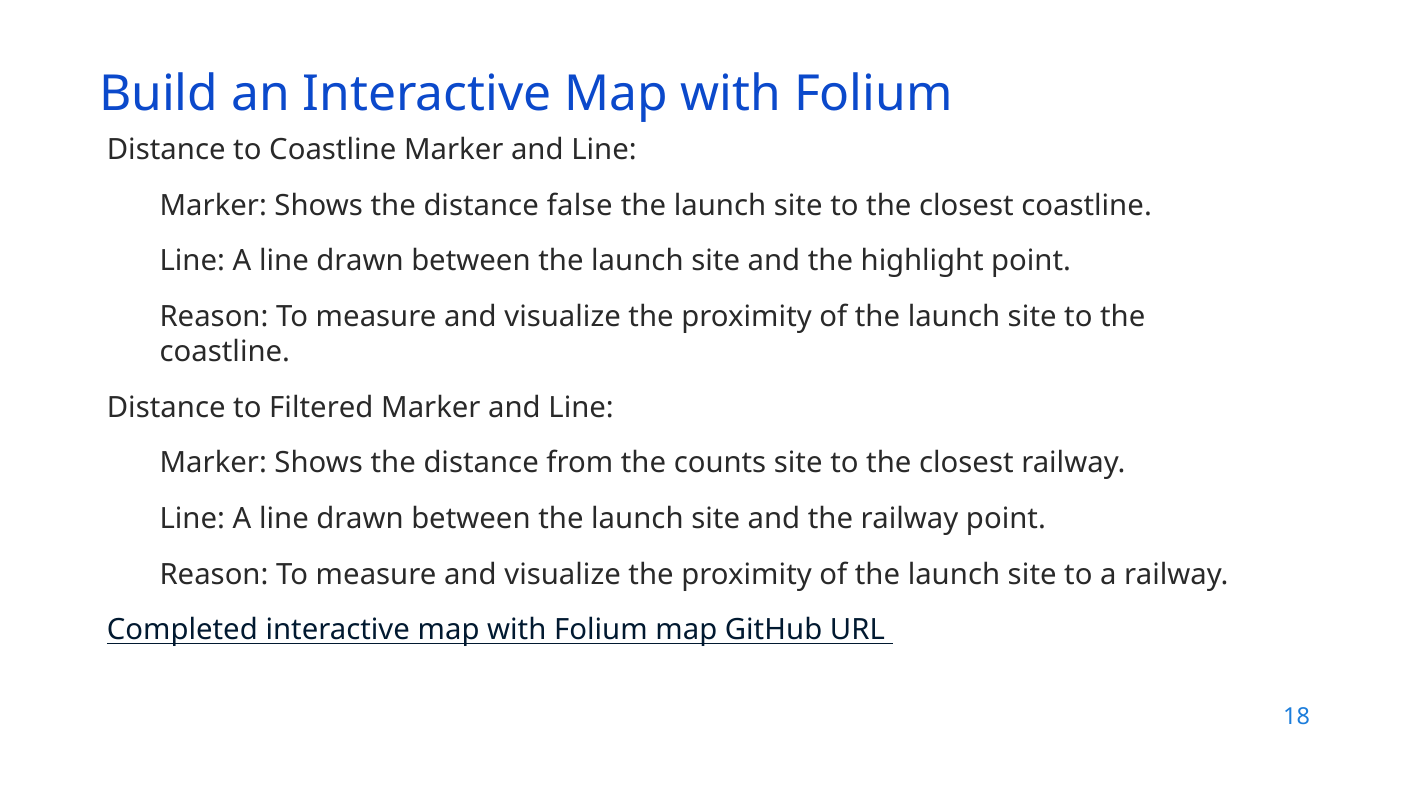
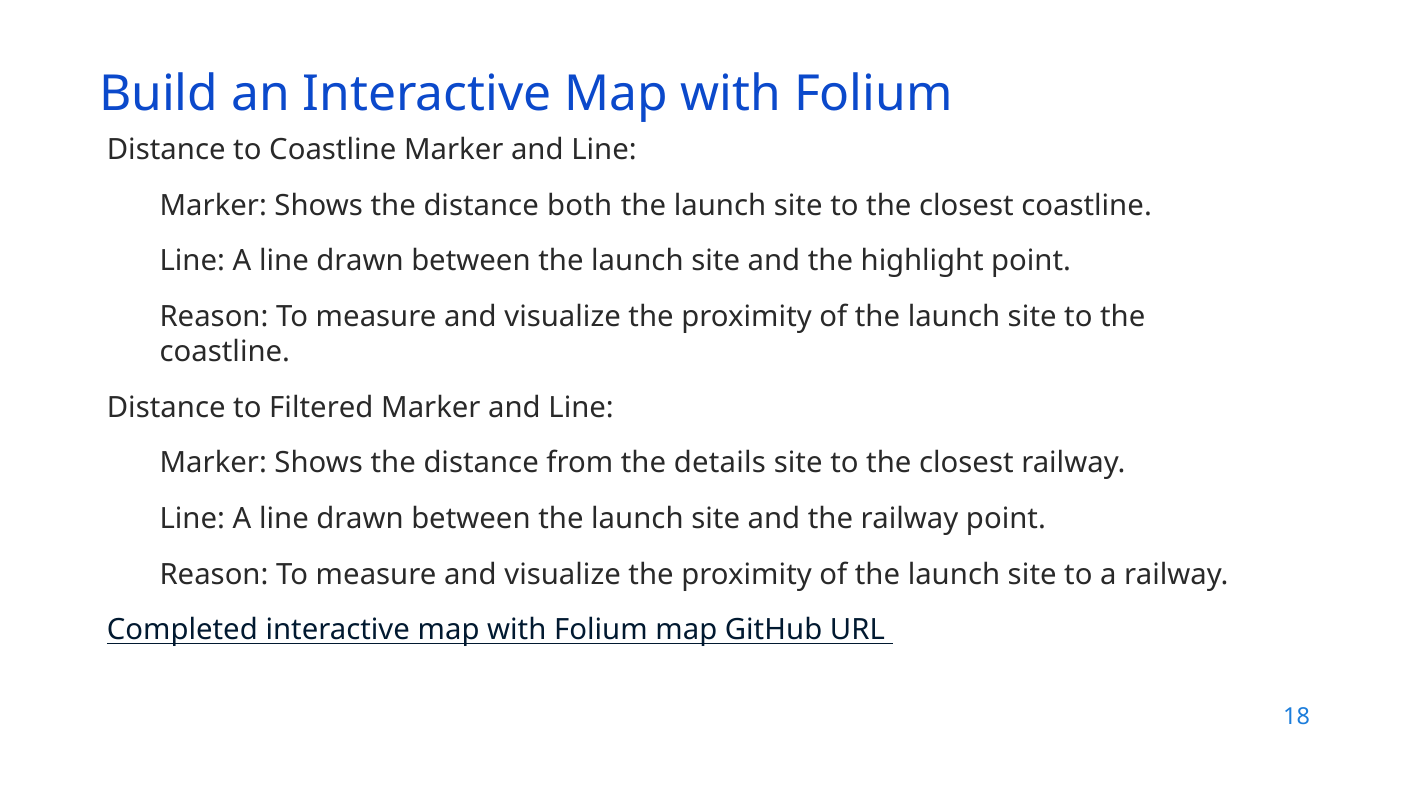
false: false -> both (580, 206)
counts: counts -> details (720, 463)
